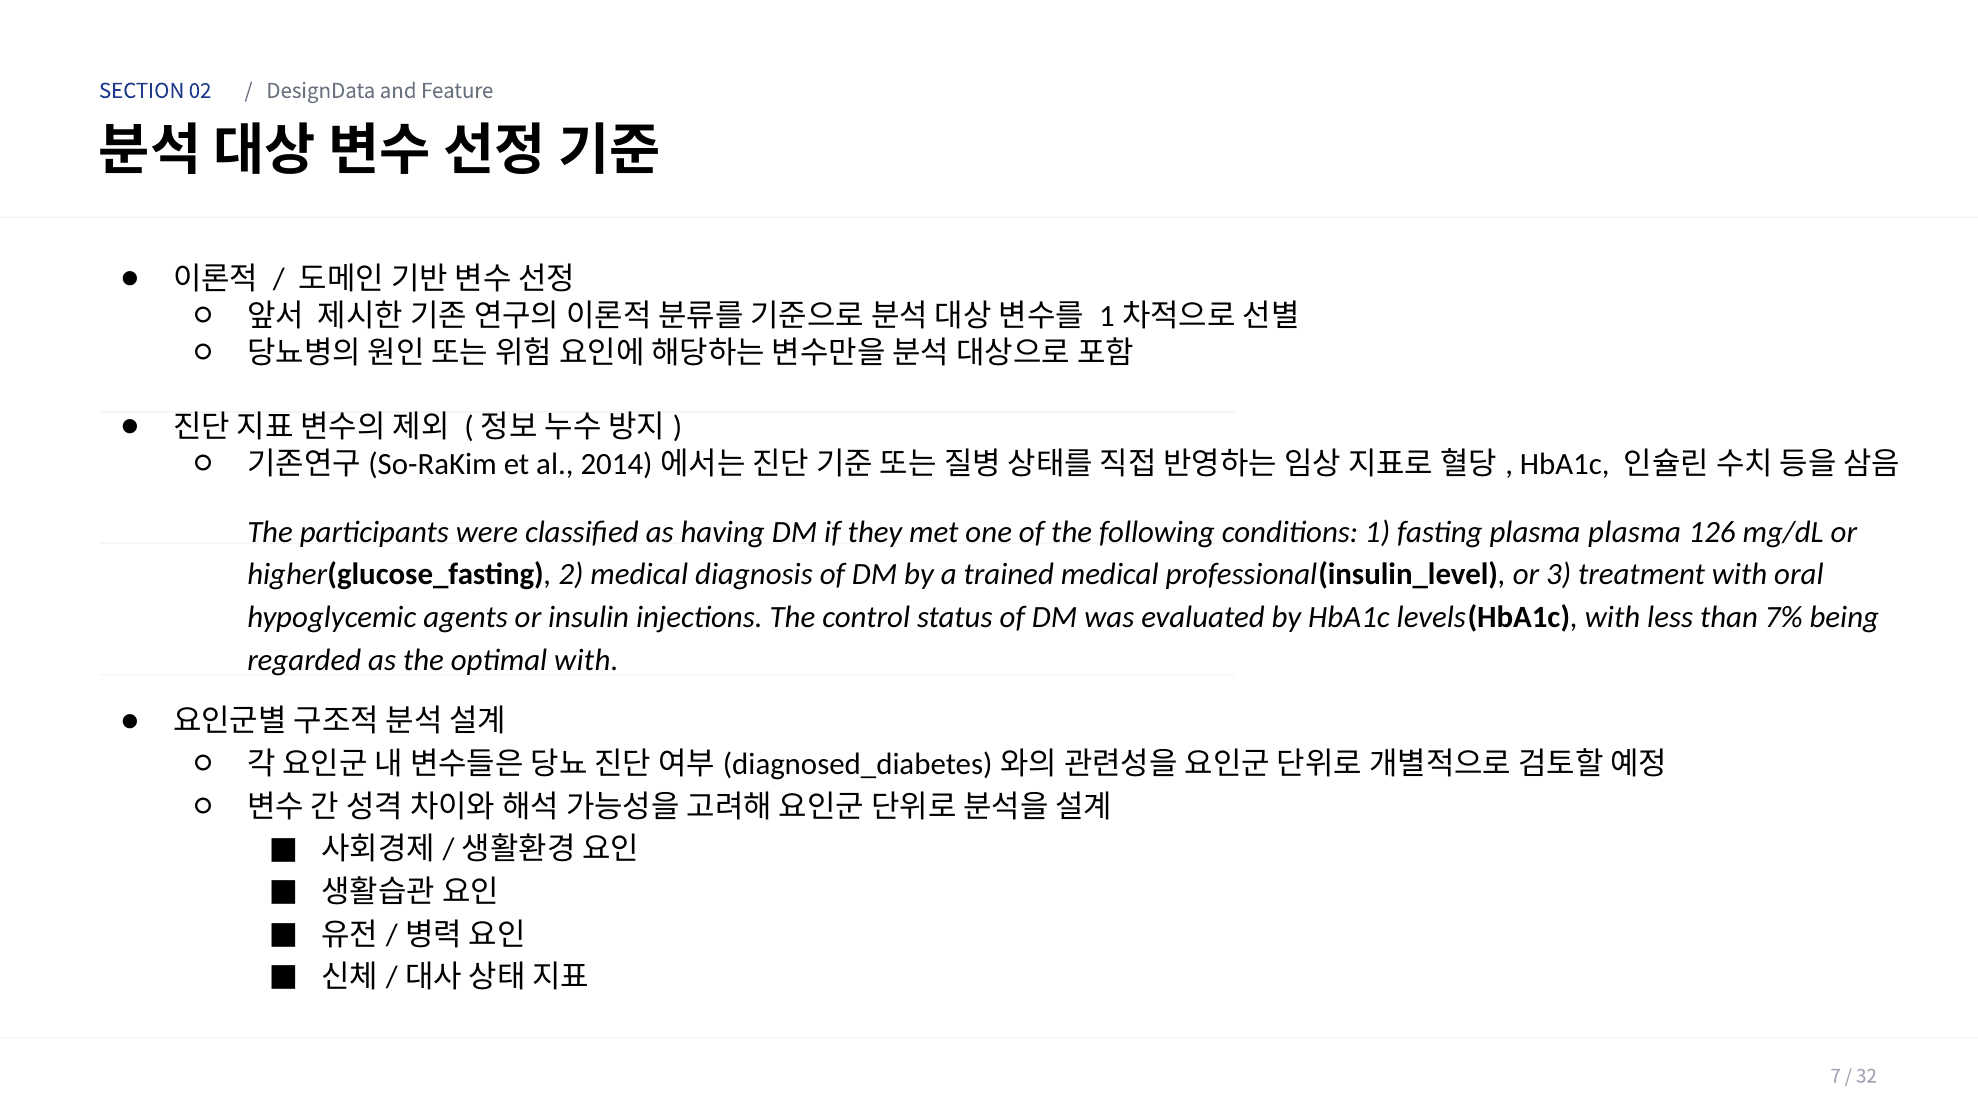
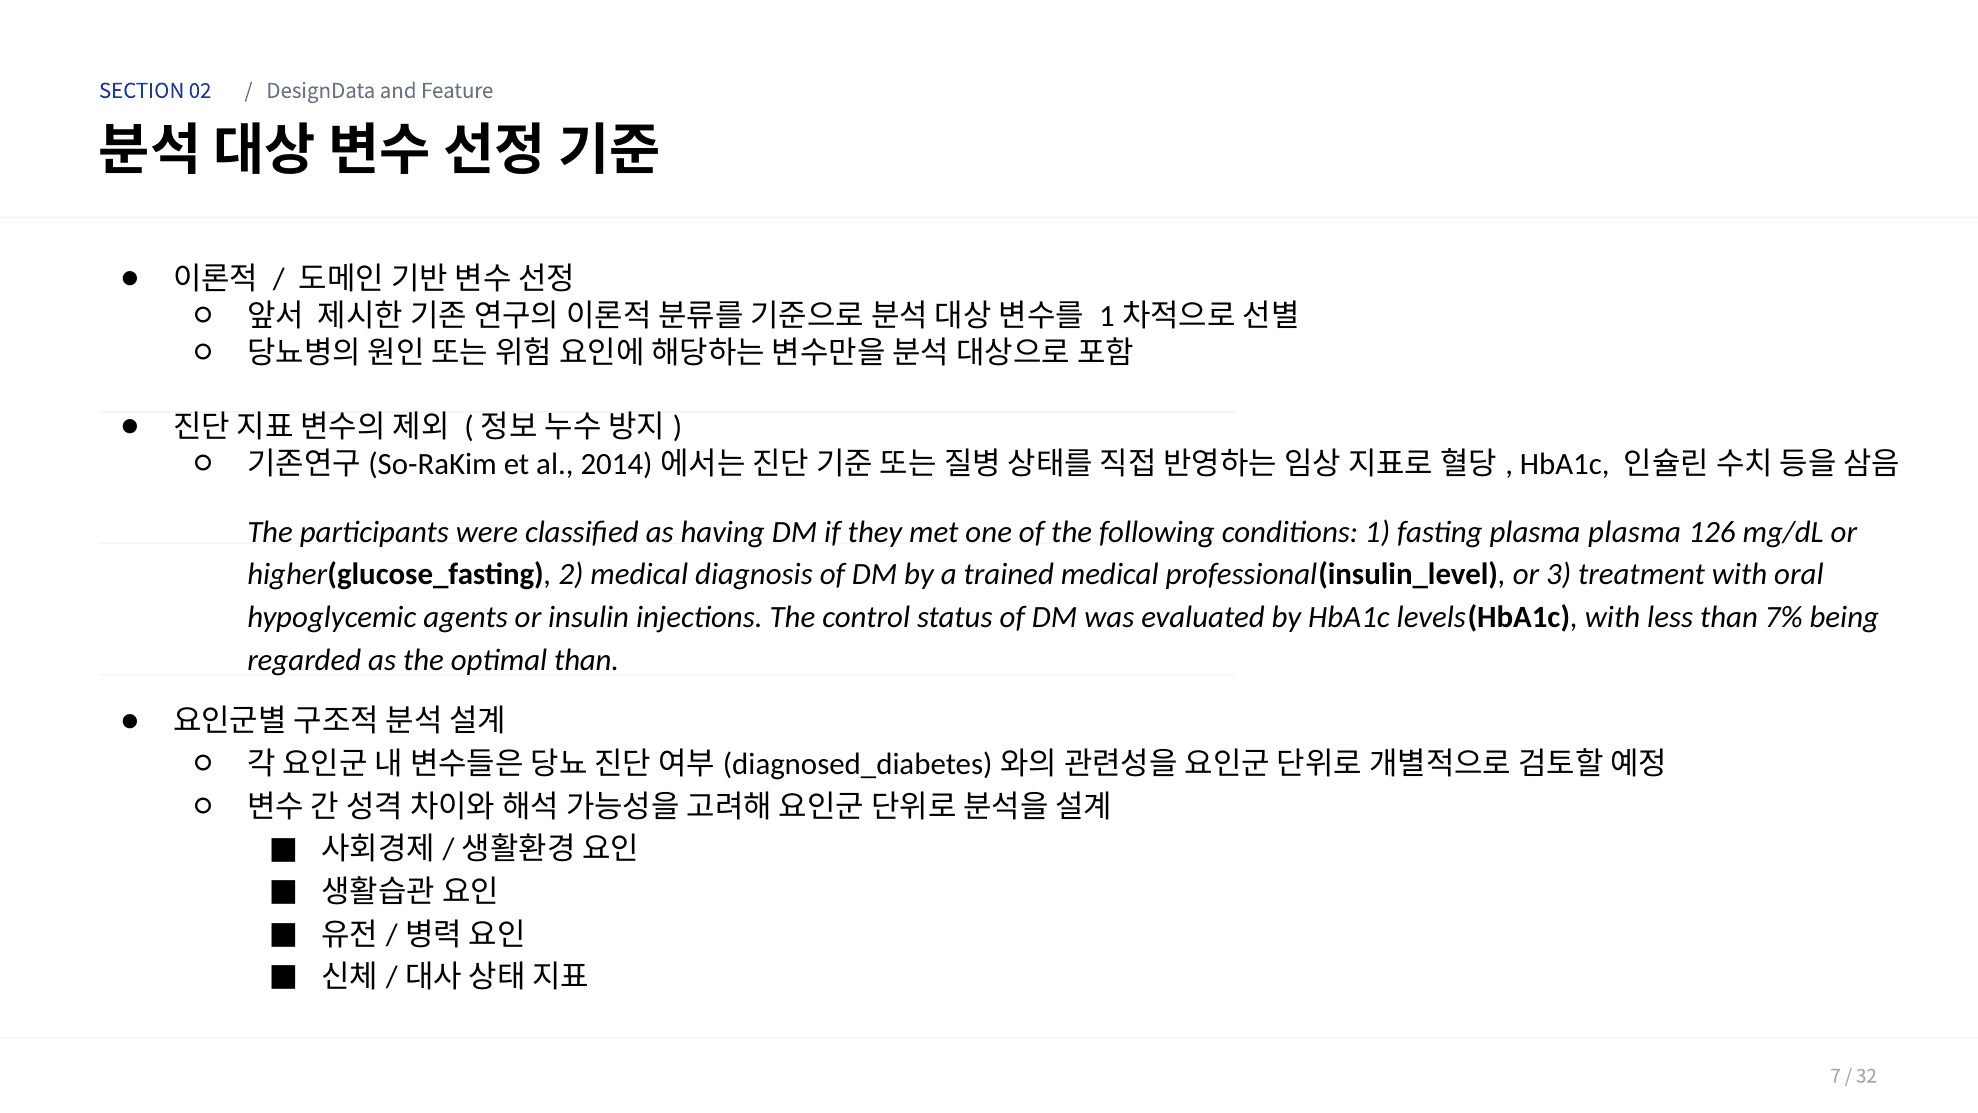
optimal with: with -> than (587, 660)
